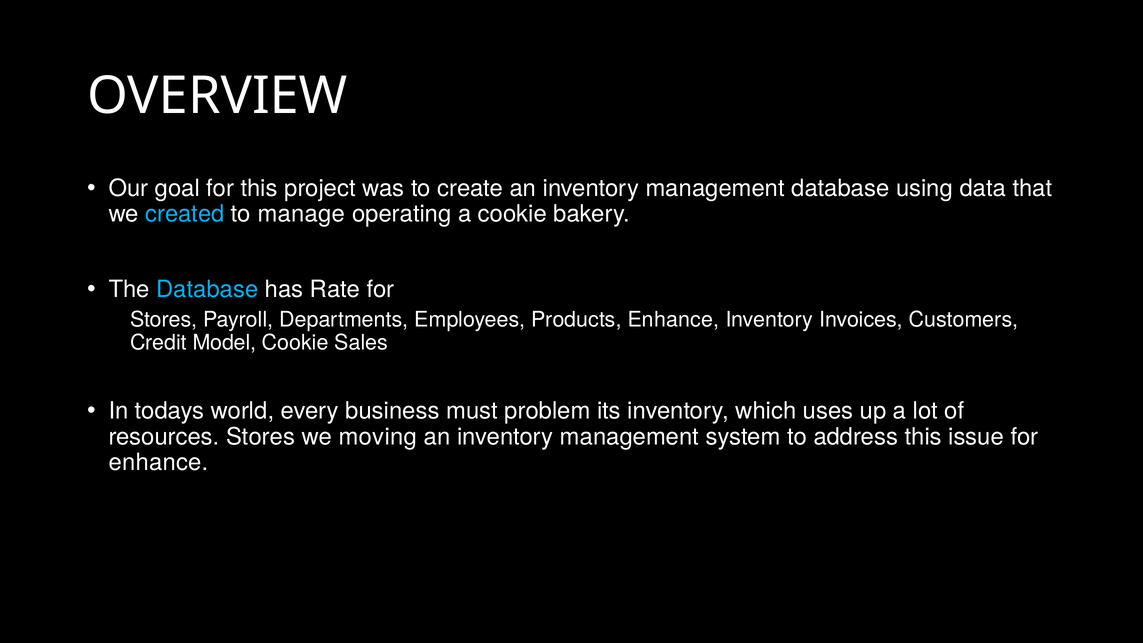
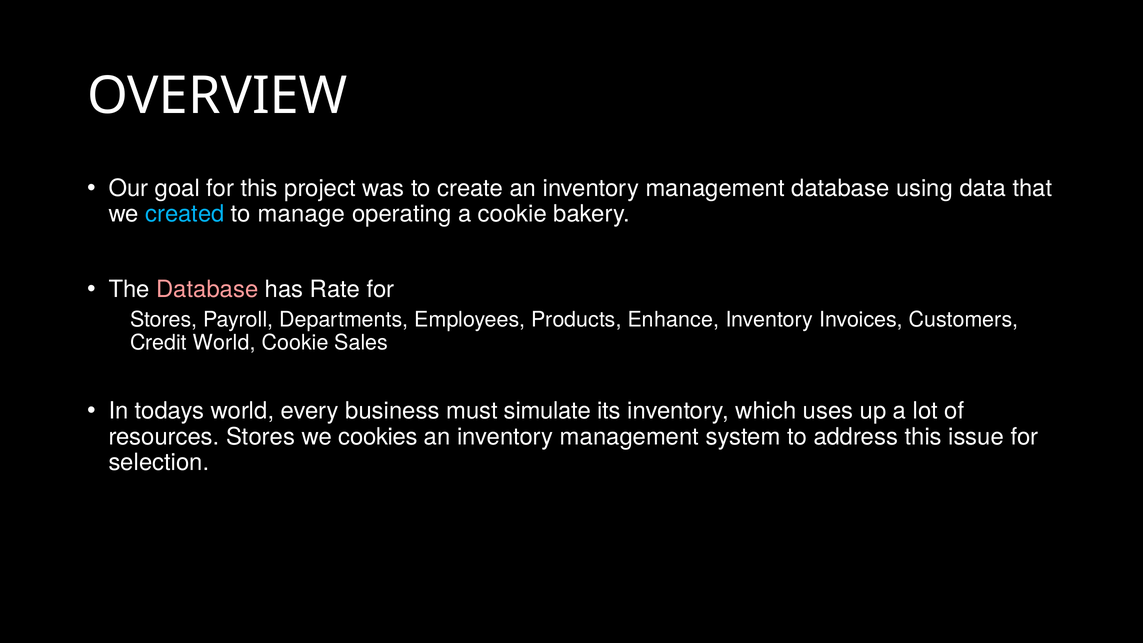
Database colour: light blue -> pink (207, 289)
Credit Model: Model -> World (224, 343)
problem: problem -> simulate (548, 411)
moving: moving -> cookies (378, 437)
enhance: enhance -> selection (159, 462)
